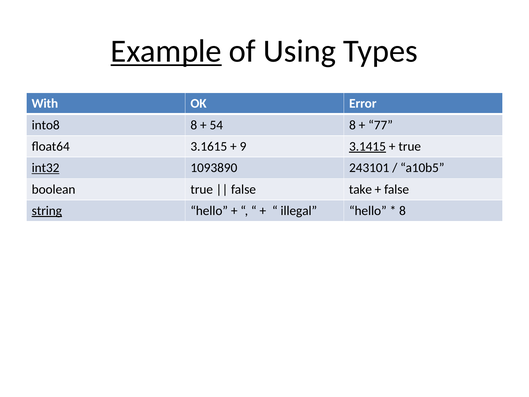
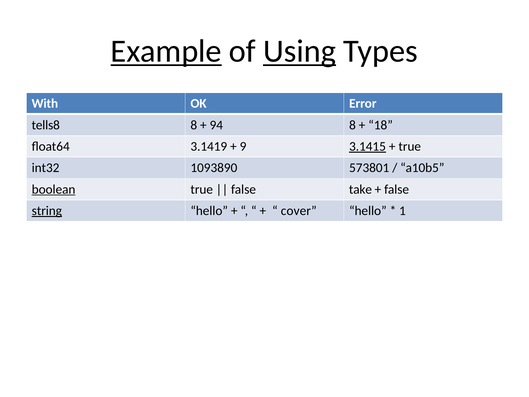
Using underline: none -> present (299, 51)
into8: into8 -> tells8 (46, 125)
54: 54 -> 94 (216, 125)
77: 77 -> 18 (381, 125)
3.1615: 3.1615 -> 3.1419 (209, 146)
int32 underline: present -> none (46, 168)
243101: 243101 -> 573801 (369, 168)
boolean underline: none -> present (54, 189)
illegal: illegal -> cover (299, 211)
8: 8 -> 1 (402, 211)
